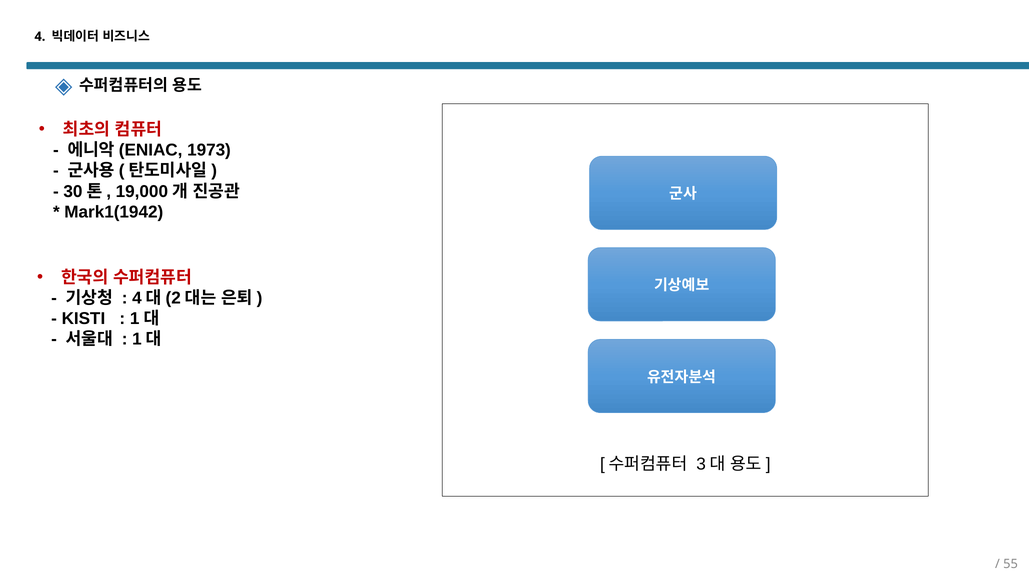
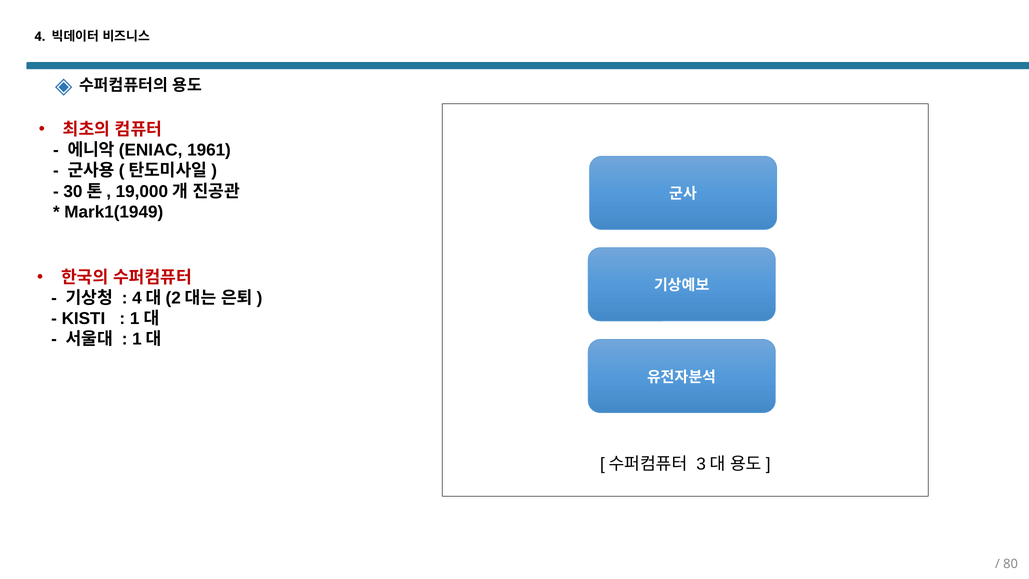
1973: 1973 -> 1961 (209, 150)
Mark1(1942: Mark1(1942 -> Mark1(1949 (114, 212)
55: 55 -> 80 (1011, 564)
